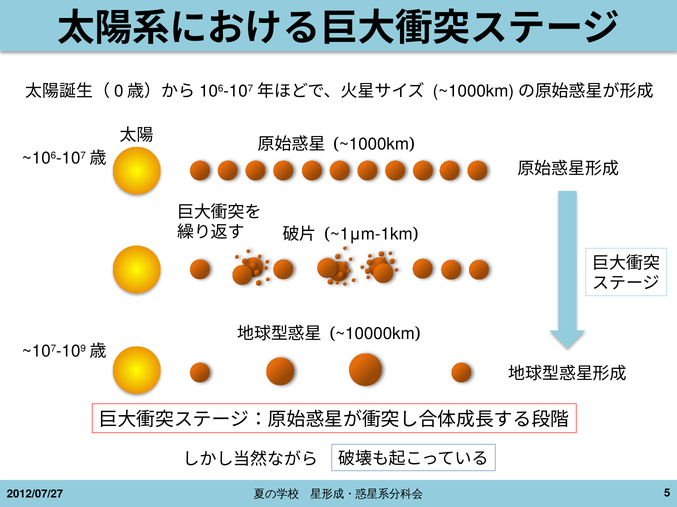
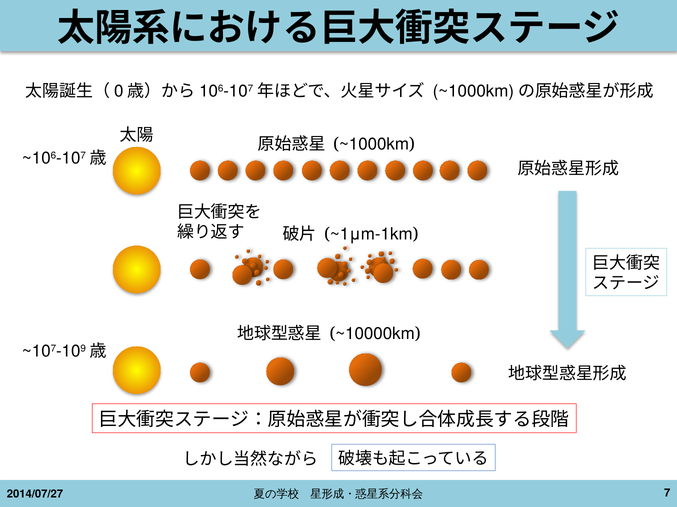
5: 5 -> 7 (667, 494)
2012/07/27: 2012/07/27 -> 2014/07/27 (35, 495)
